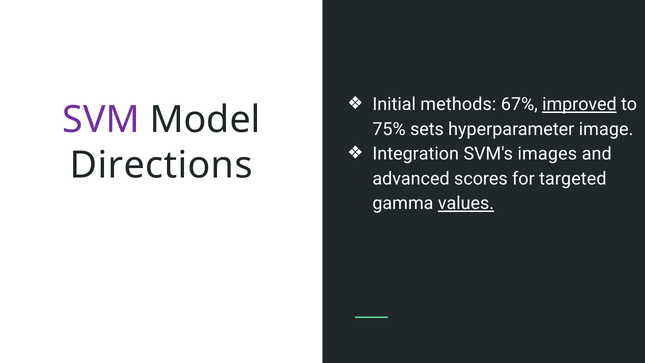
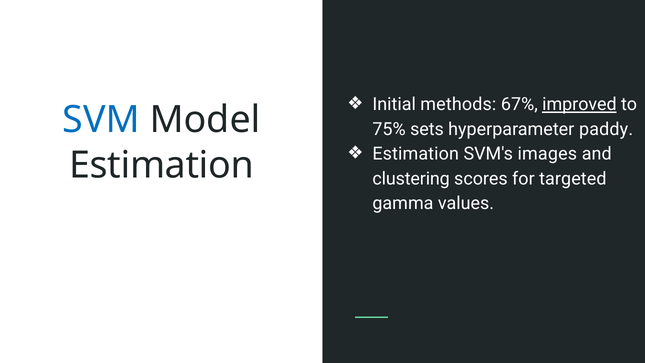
SVM colour: purple -> blue (101, 120)
image: image -> paddy (606, 129)
Integration: Integration -> Estimation (416, 154)
Directions: Directions -> Estimation (162, 165)
advanced: advanced -> clustering (411, 179)
values underline: present -> none (466, 203)
